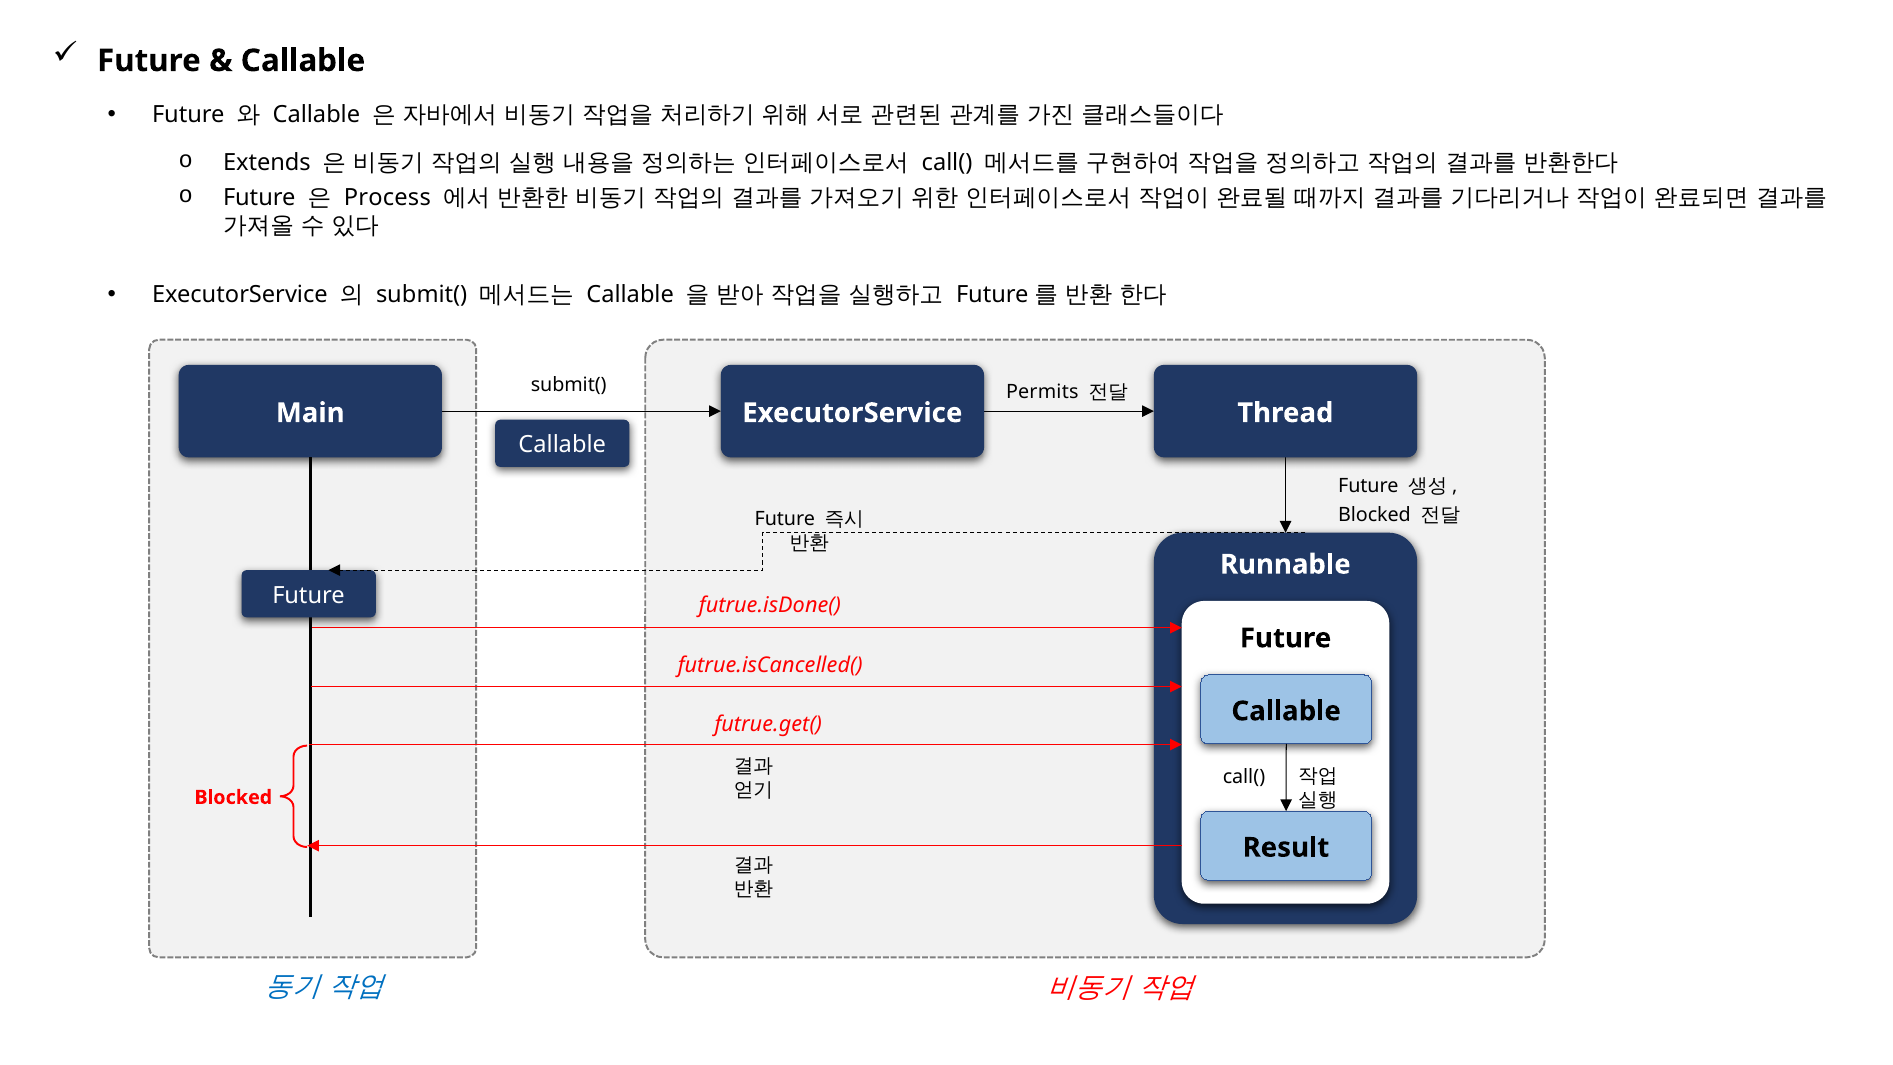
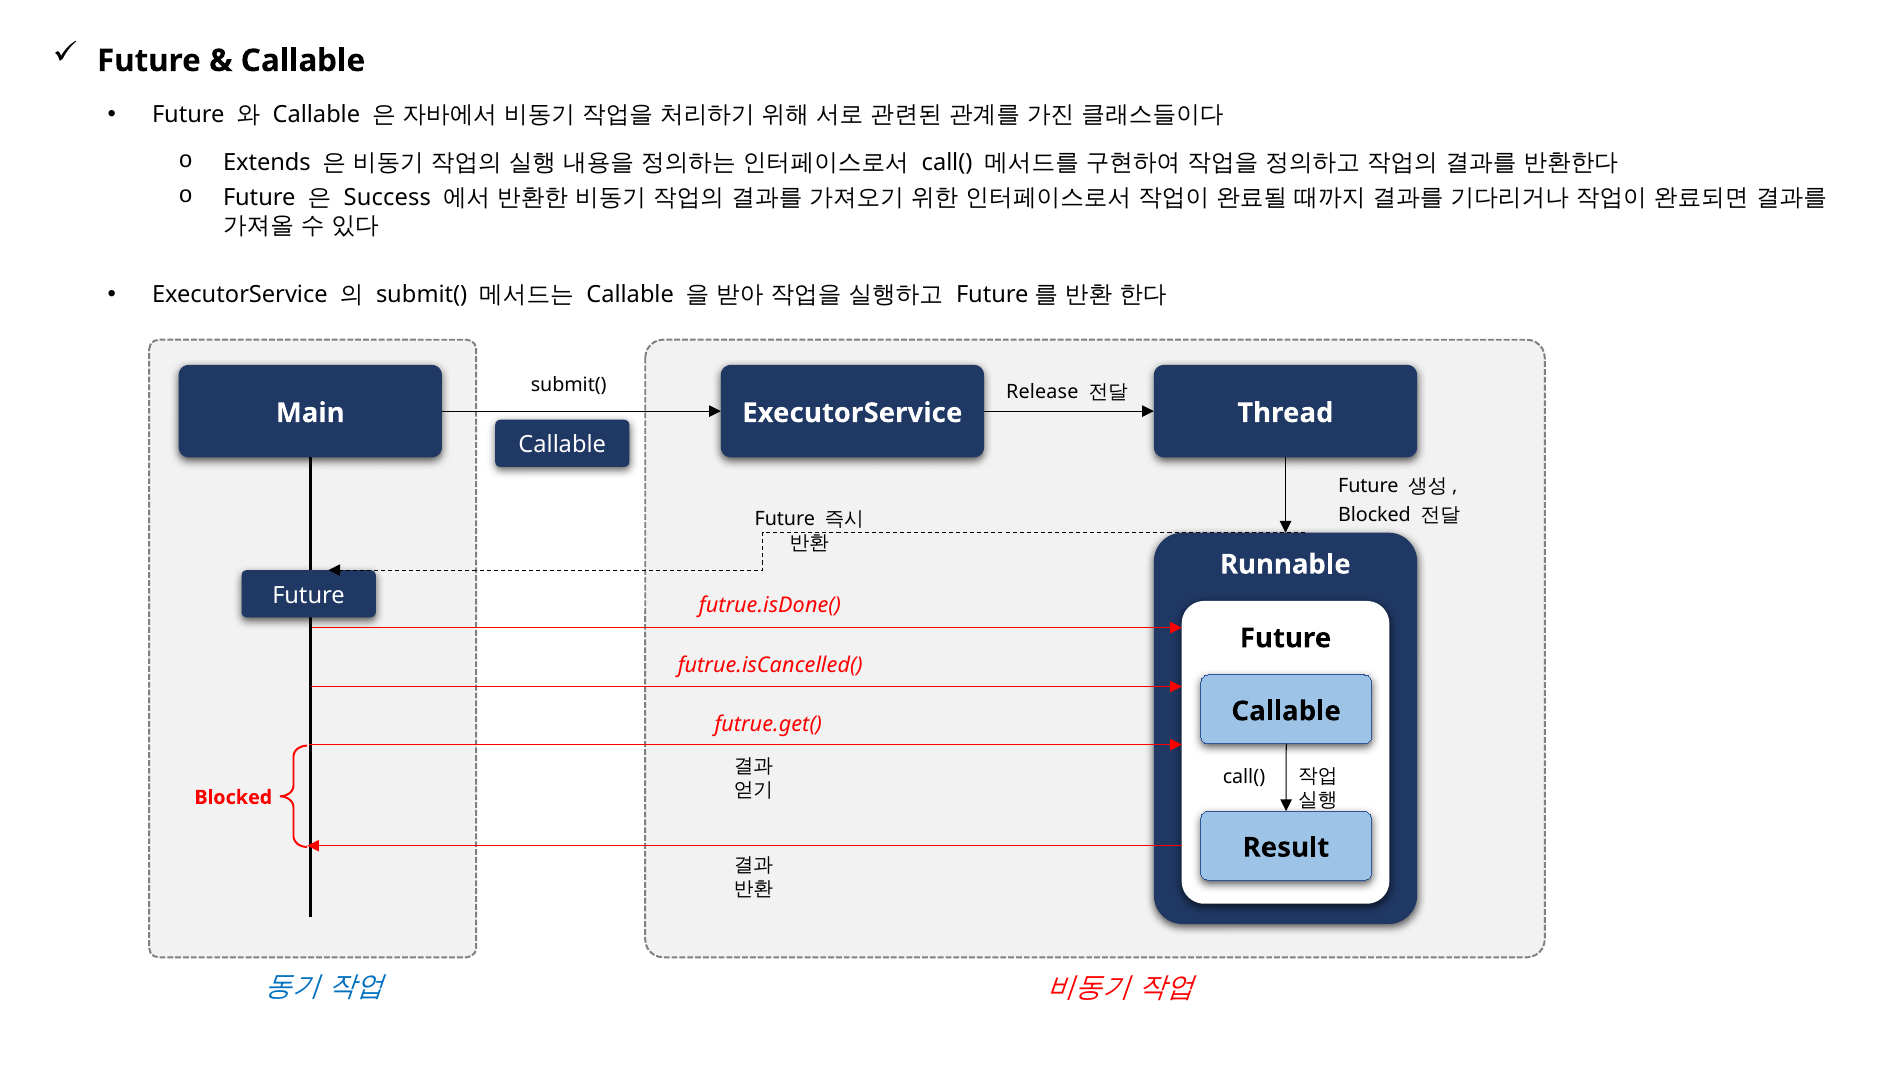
Process: Process -> Success (387, 197)
Permits: Permits -> Release (1042, 392)
